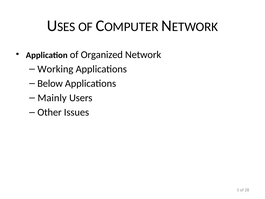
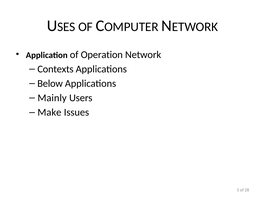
Organized: Organized -> Operation (102, 55)
Working: Working -> Contexts (55, 69)
Other: Other -> Make (49, 112)
